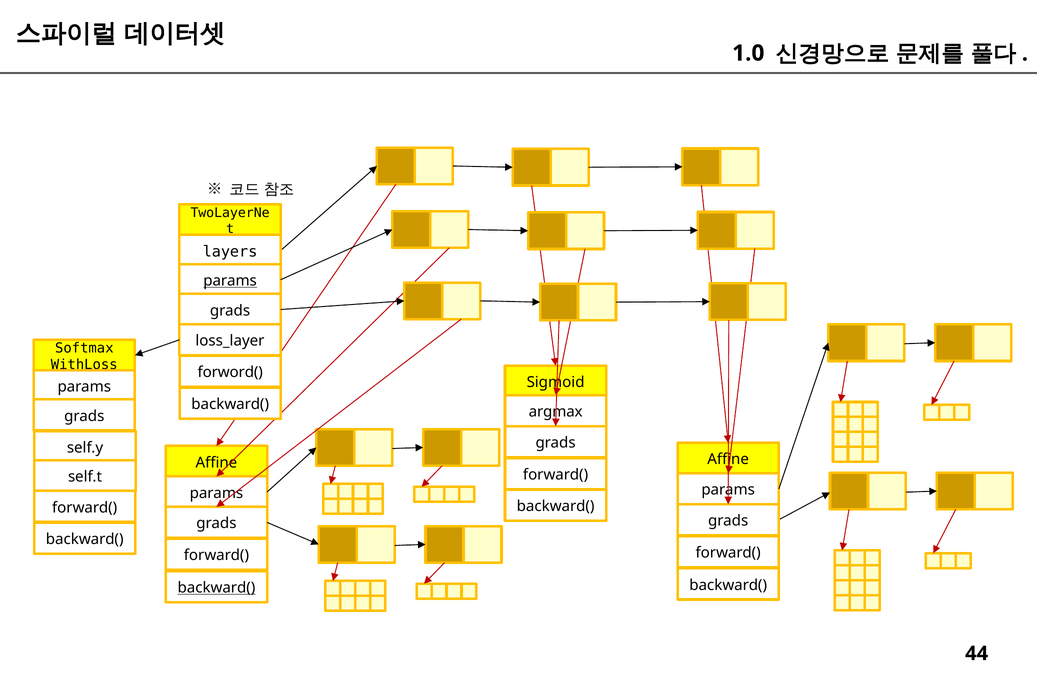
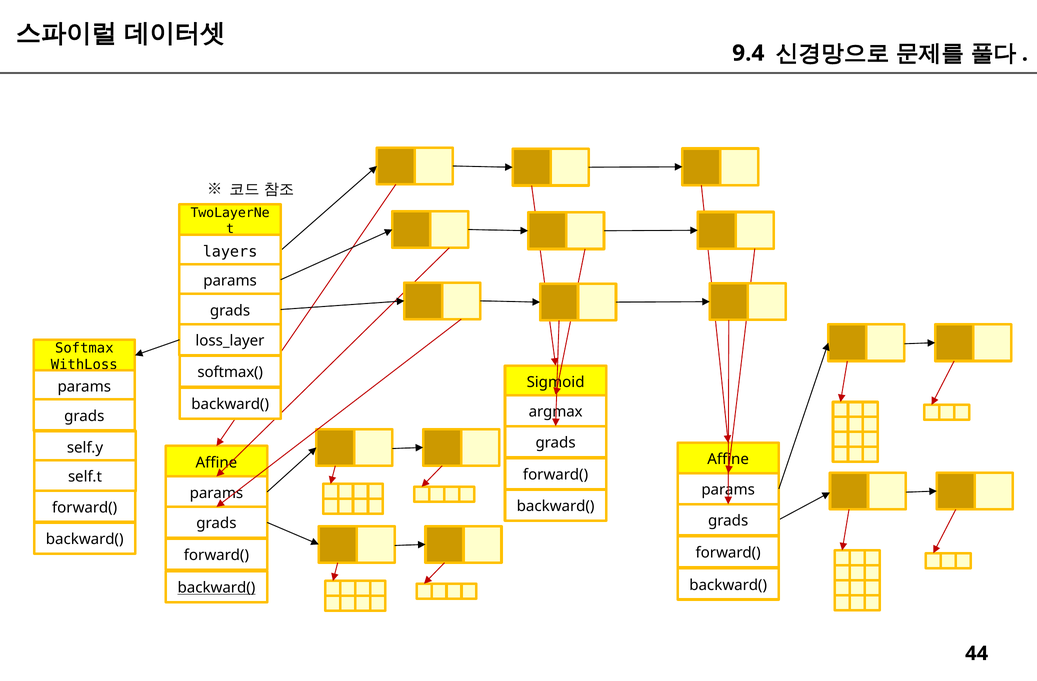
1.0: 1.0 -> 9.4 (748, 53)
params underline: present -> none (230, 281)
forword(: forword( -> softmax( (230, 372)
